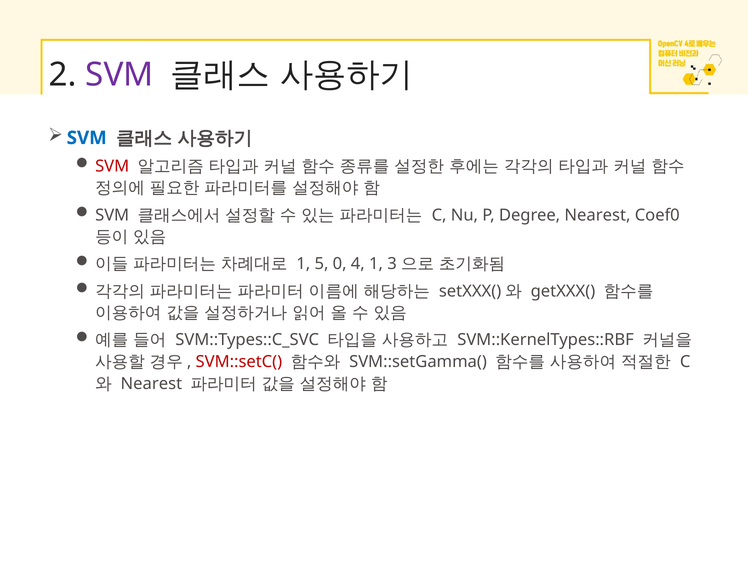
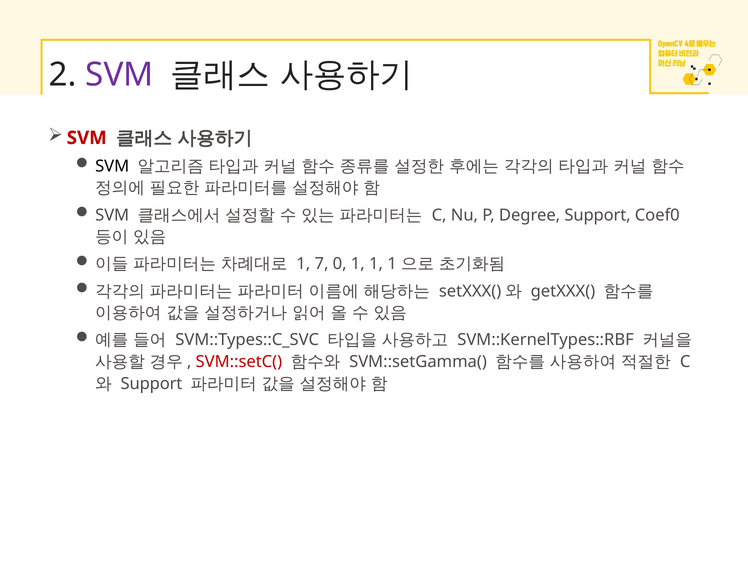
SVM colour: blue -> red (87, 138)
SVM colour: red -> black (112, 166)
Degree Nearest: Nearest -> Support (598, 215)
5: 5 -> 7 (321, 264)
0 4: 4 -> 1 (358, 264)
3: 3 -> 1 (392, 264)
Nearest: Nearest -> Support (151, 384)
